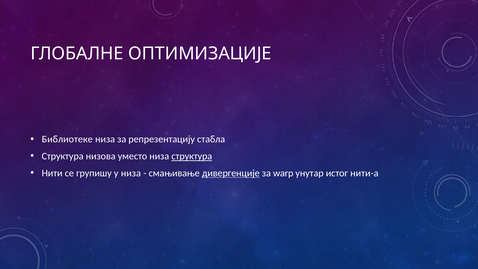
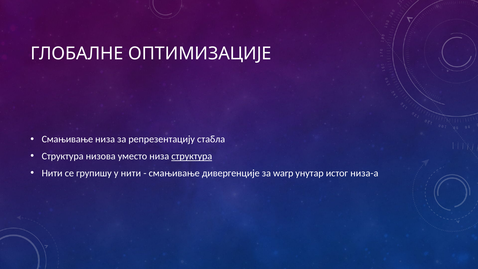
Библиотеке: Библиотеке -> Смањивање (67, 139)
у низа: низа -> нити (131, 173)
дивергенције underline: present -> none (231, 173)
нити-a: нити-a -> низа-a (364, 173)
